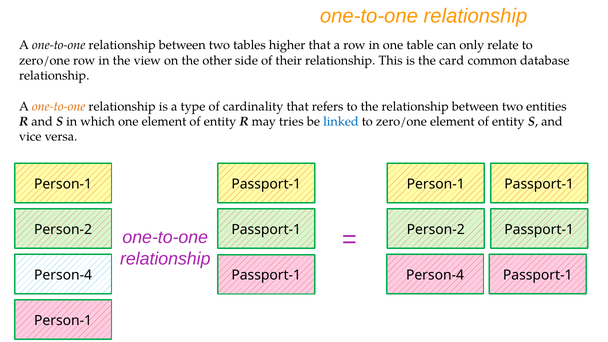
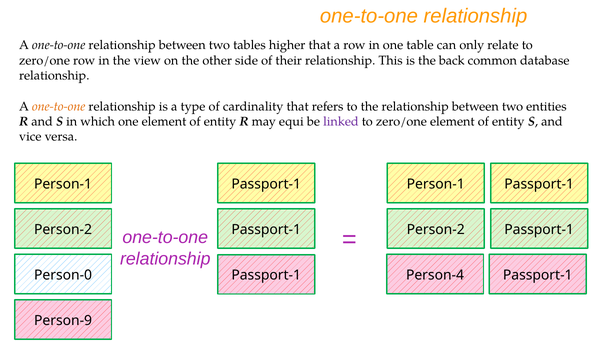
card: card -> back (452, 60)
tries: tries -> equi (291, 122)
linked colour: blue -> purple (341, 122)
Person-4: Person-4 -> Person-0 (63, 275)
Person-1: Person-1 -> Person-9 (63, 321)
